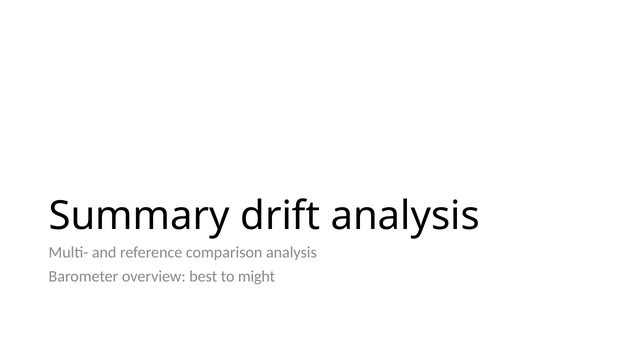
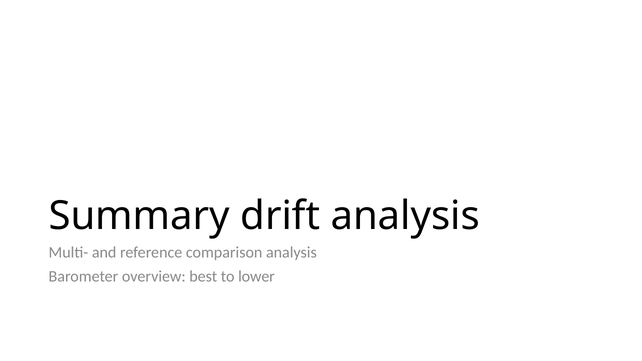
might: might -> lower (256, 277)
